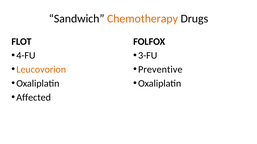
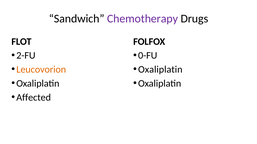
Chemotherapy colour: orange -> purple (143, 19)
4-FU: 4-FU -> 2-FU (26, 56)
3-FU: 3-FU -> 0-FU (148, 56)
Preventive: Preventive -> Oxaliplatin (160, 70)
